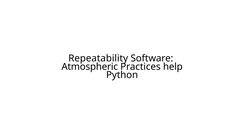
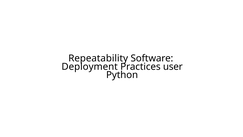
Atmospheric: Atmospheric -> Deployment (90, 67)
help: help -> user (173, 67)
